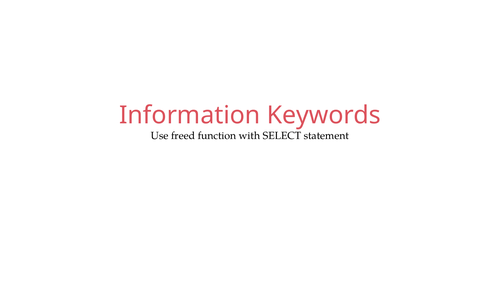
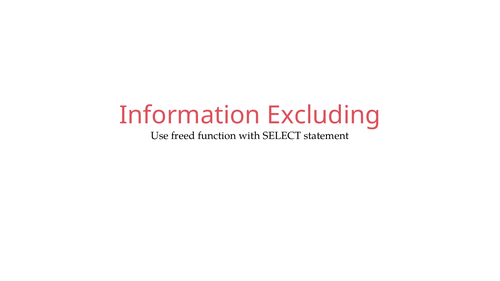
Keywords: Keywords -> Excluding (324, 115)
